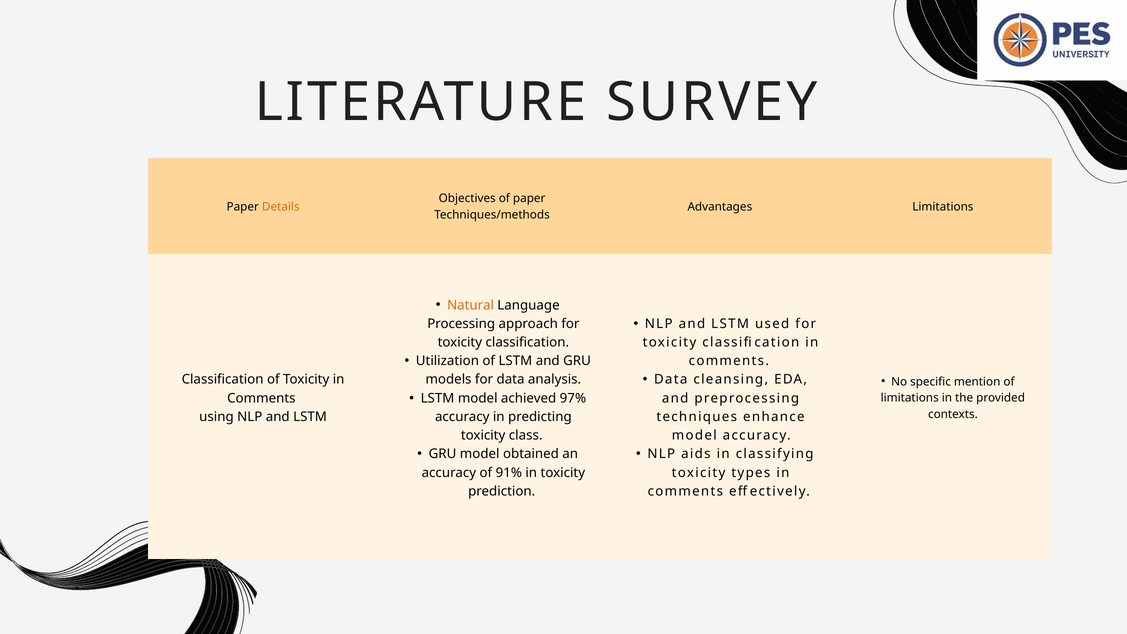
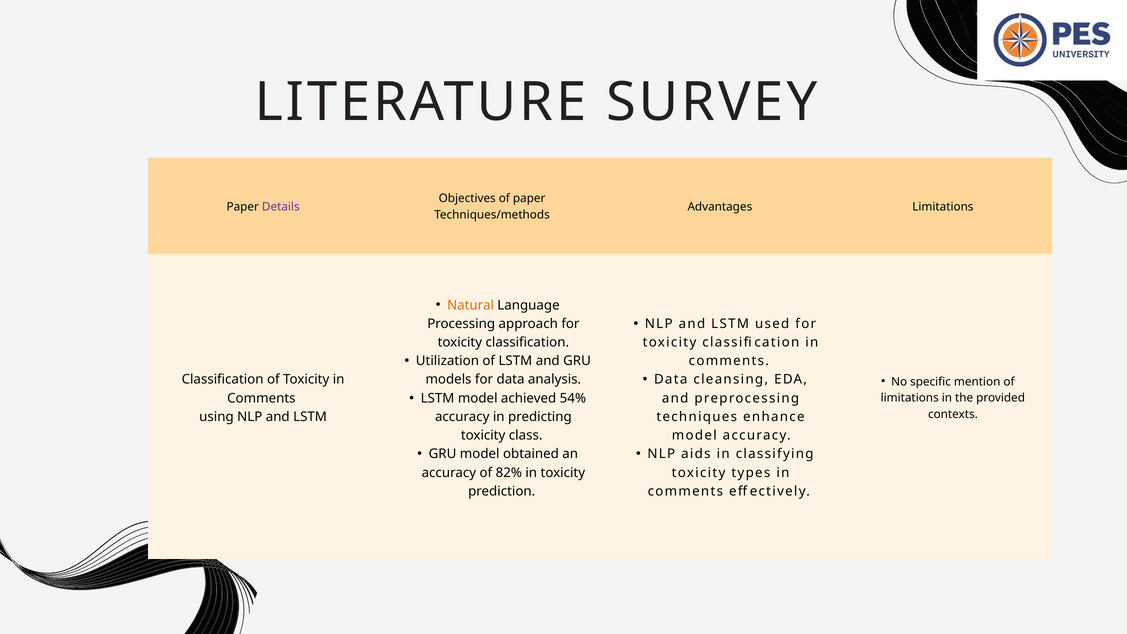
Details colour: orange -> purple (281, 207)
97%: 97% -> 54% (573, 398)
91%: 91% -> 82% (509, 473)
